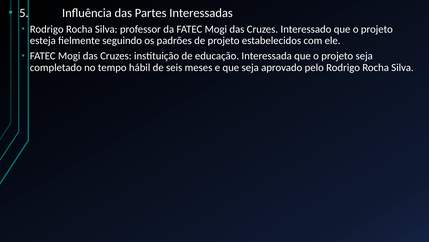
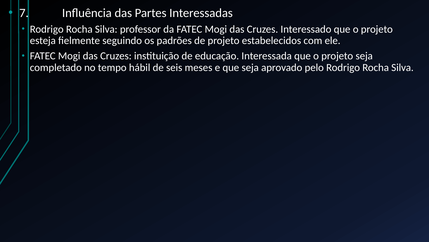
5: 5 -> 7 (24, 13)
